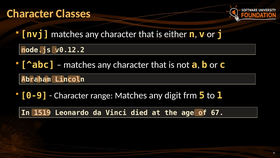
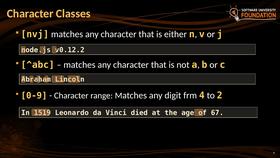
5: 5 -> 4 (202, 95)
1: 1 -> 2 (220, 95)
